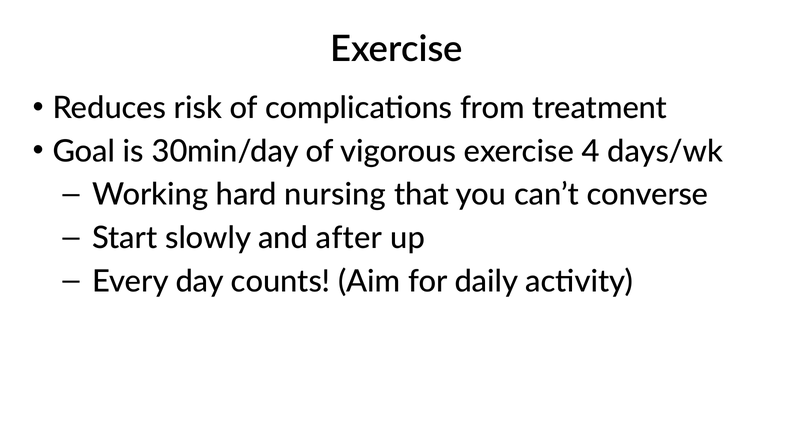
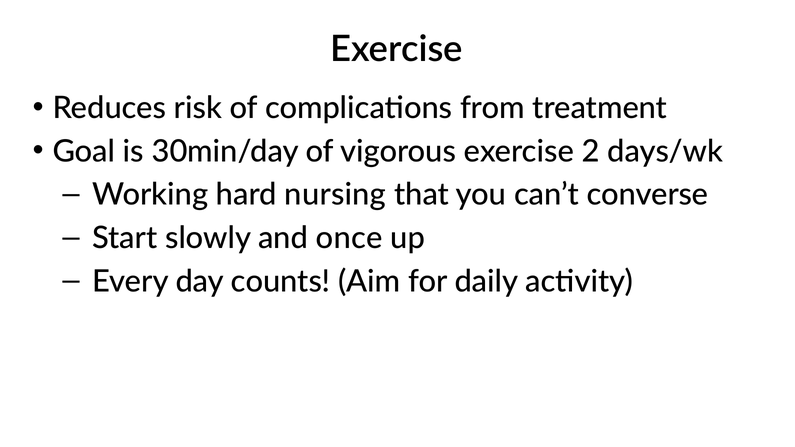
4: 4 -> 2 (591, 152)
after: after -> once (349, 238)
